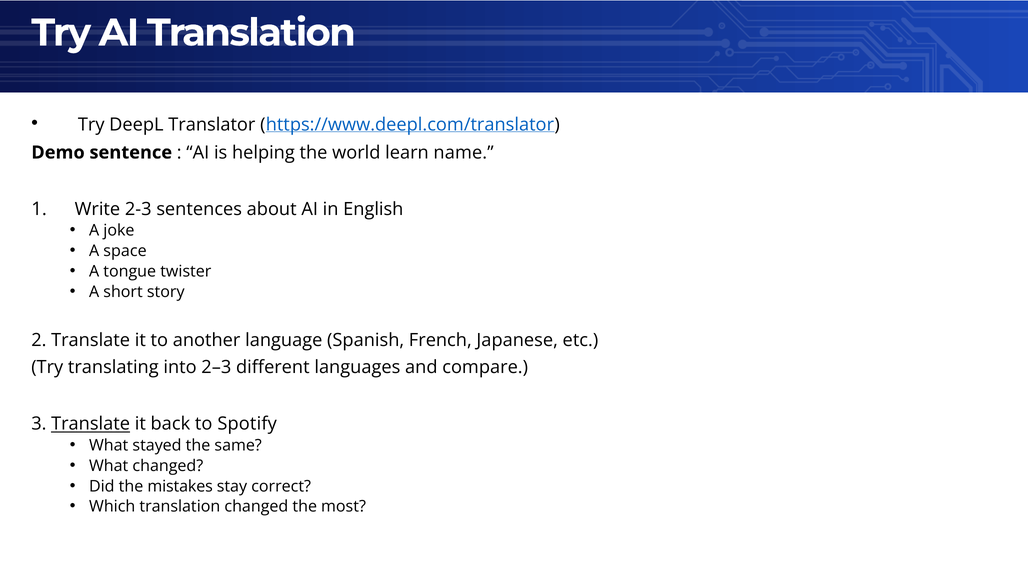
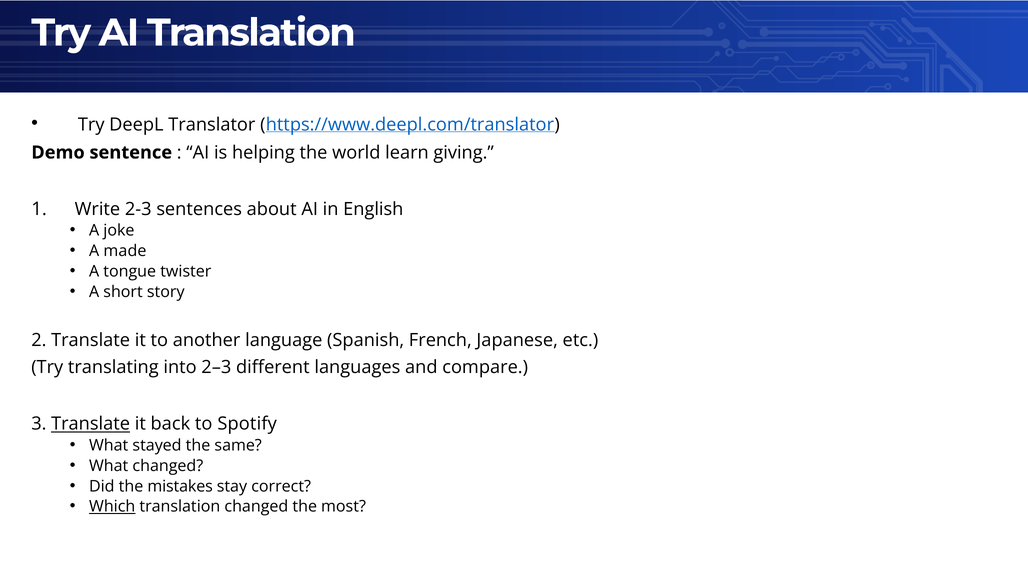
name: name -> giving (464, 153)
space: space -> made (125, 251)
Which underline: none -> present (112, 507)
